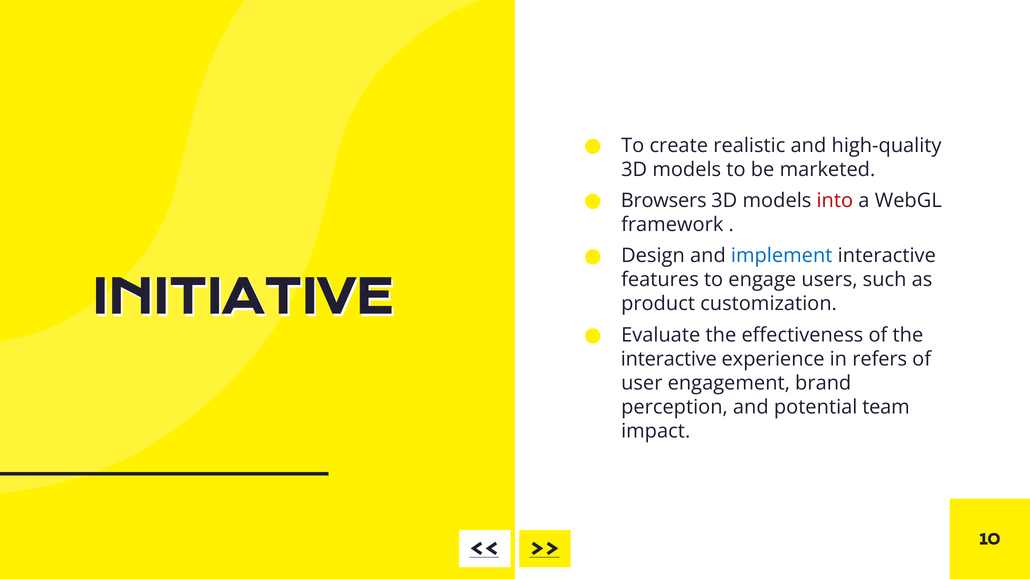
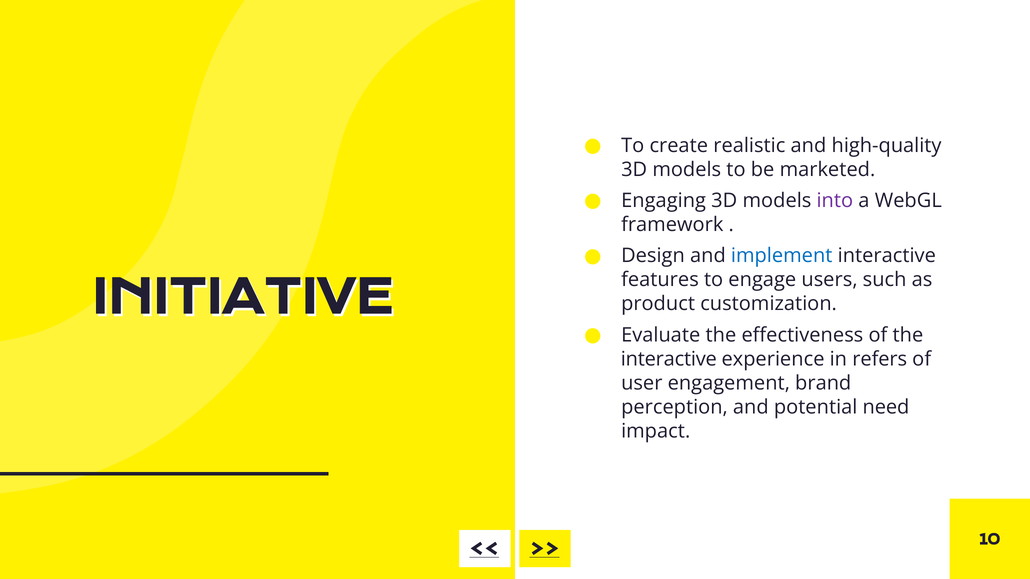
Browsers: Browsers -> Engaging (664, 201)
into colour: red -> purple (835, 201)
team: team -> need (886, 407)
